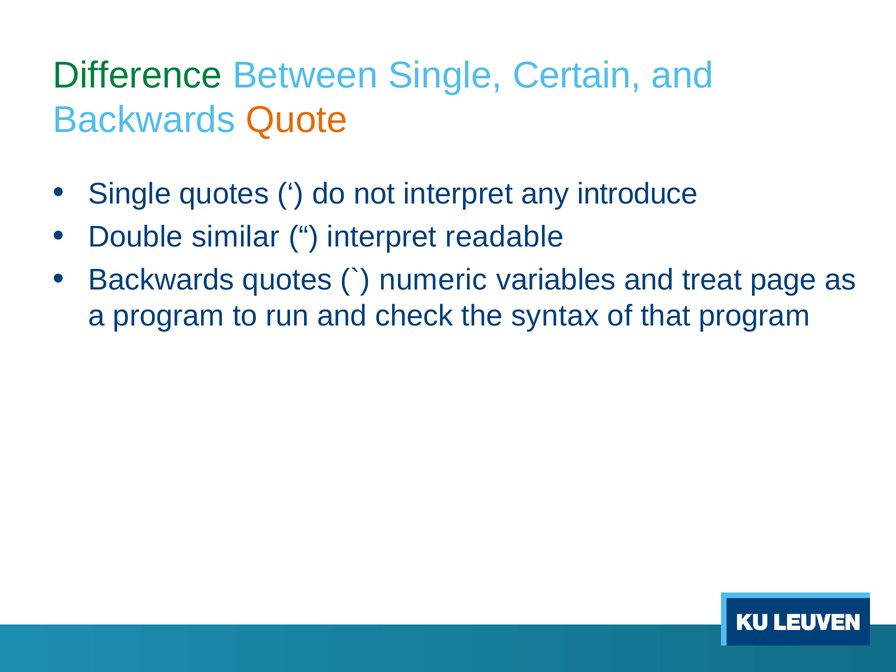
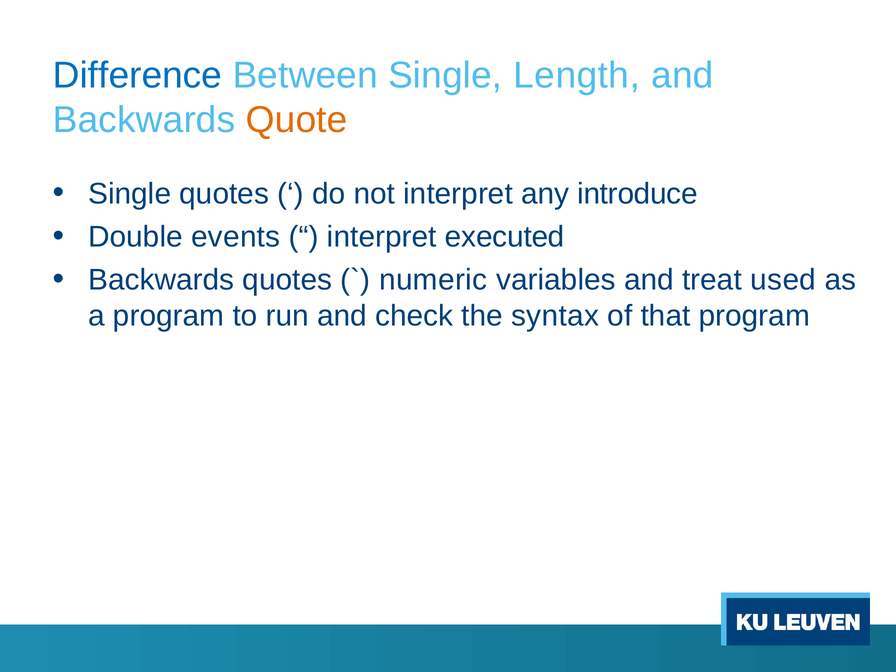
Difference colour: green -> blue (138, 75)
Certain: Certain -> Length (577, 75)
similar: similar -> events (236, 237)
readable: readable -> executed (505, 237)
page: page -> used (783, 280)
